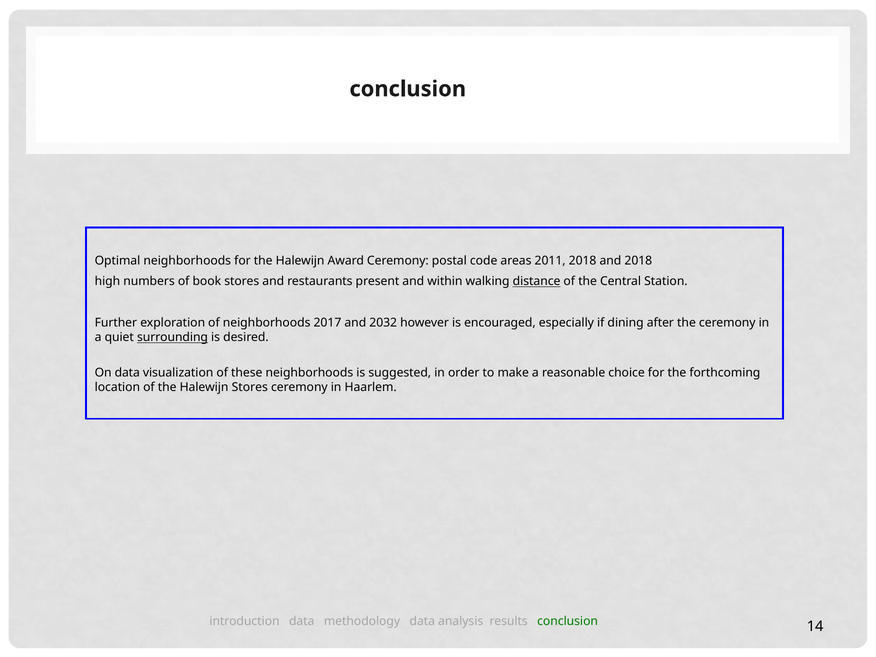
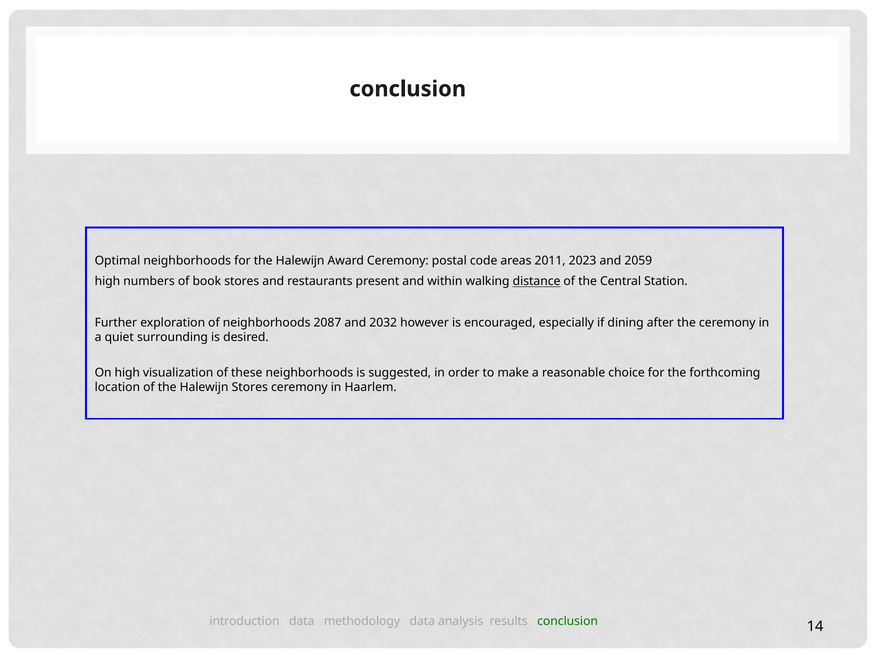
2011 2018: 2018 -> 2023 (583, 261)
and 2018: 2018 -> 2059 (638, 261)
2017: 2017 -> 2087 (327, 323)
surrounding underline: present -> none (173, 337)
On data: data -> high (127, 373)
